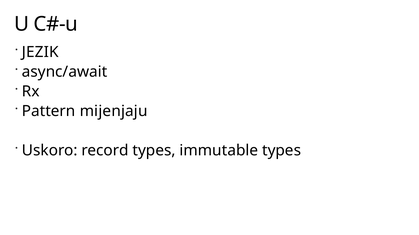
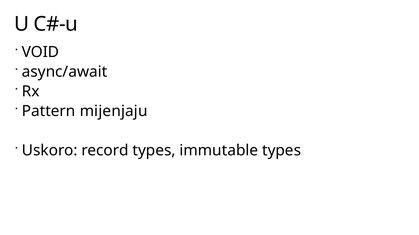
JEZIK: JEZIK -> VOID (40, 52)
